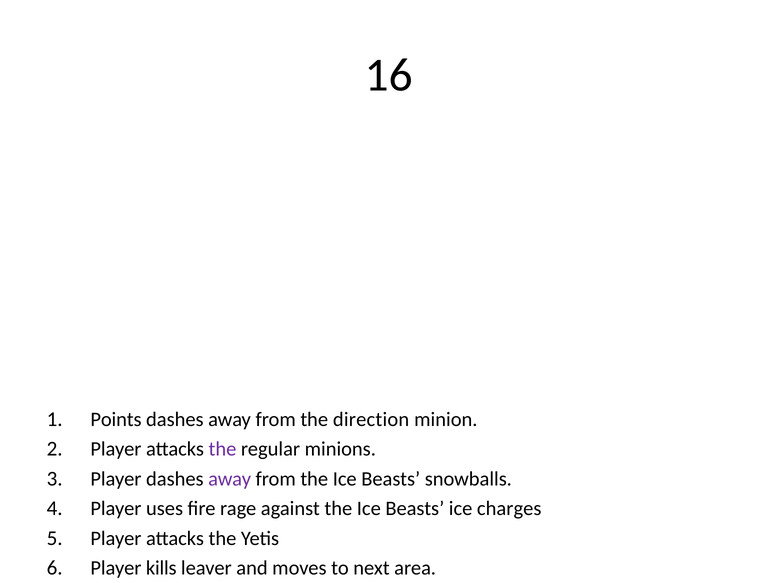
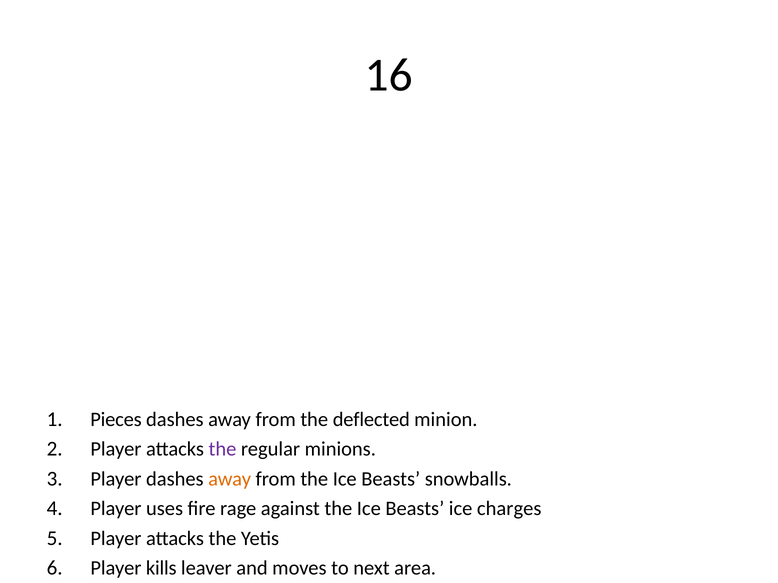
Points: Points -> Pieces (116, 420)
direction: direction -> deflected (371, 420)
away colour: purple -> orange (230, 479)
